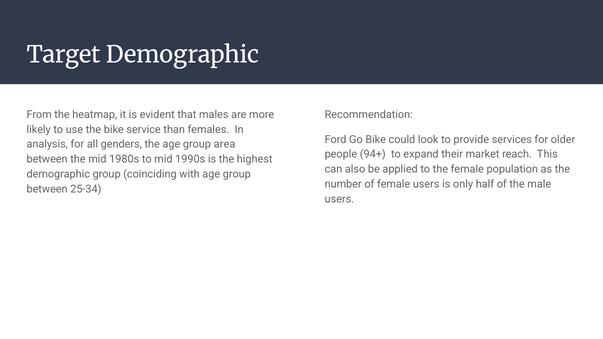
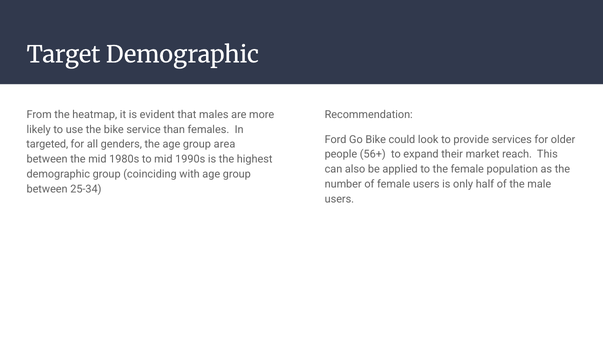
analysis: analysis -> targeted (47, 144)
94+: 94+ -> 56+ (373, 154)
